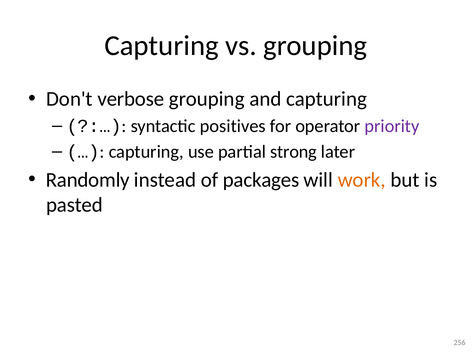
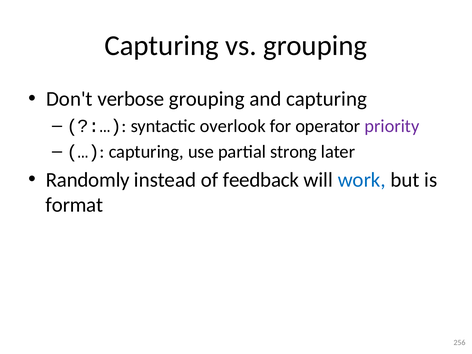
positives: positives -> overlook (233, 126)
packages: packages -> feedback (261, 180)
work colour: orange -> blue (362, 180)
pasted: pasted -> format (74, 205)
